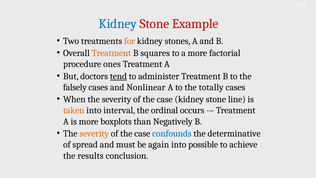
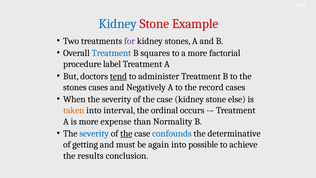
for colour: orange -> purple (130, 41)
Treatment colour: orange -> blue (111, 53)
ones: ones -> label (112, 64)
falsely: falsely -> stones (75, 87)
Nonlinear: Nonlinear -> Negatively (146, 87)
totally: totally -> record (211, 87)
line: line -> else (237, 99)
boxplots: boxplots -> expense (116, 121)
Negatively: Negatively -> Normality (173, 121)
severity colour: orange -> blue (94, 133)
the underline: none -> present (126, 133)
spread: spread -> getting (85, 144)
